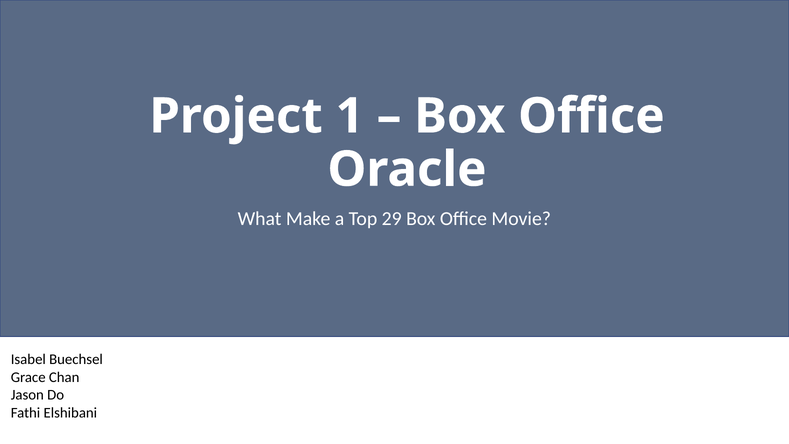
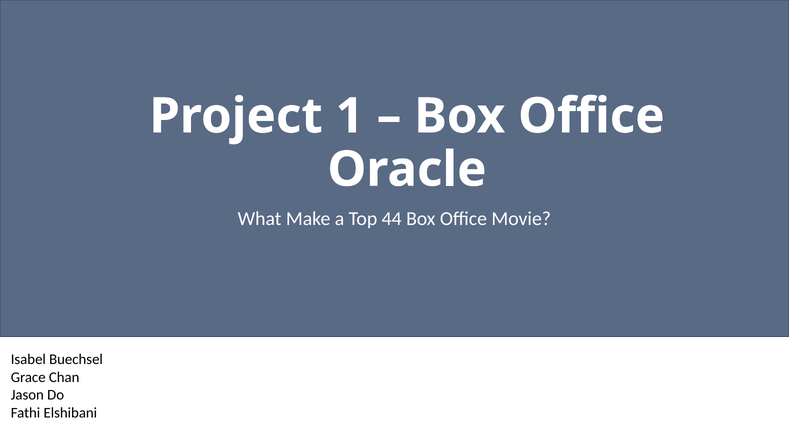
29: 29 -> 44 (392, 219)
